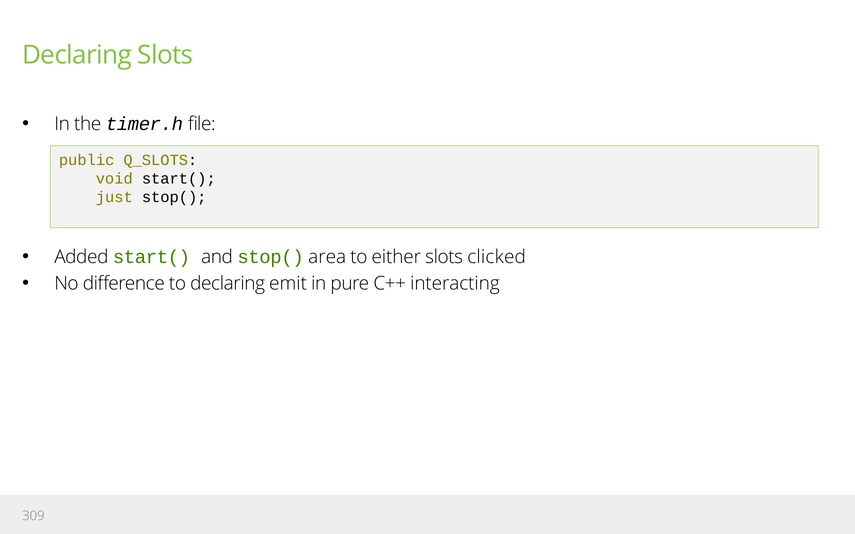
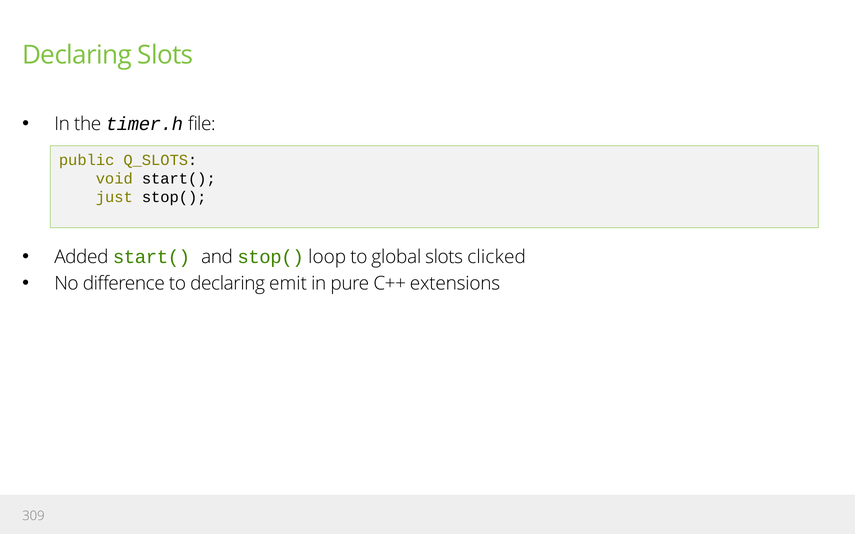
area: area -> loop (327, 257)
either: either -> global (396, 257)
interacting: interacting -> extensions (455, 284)
